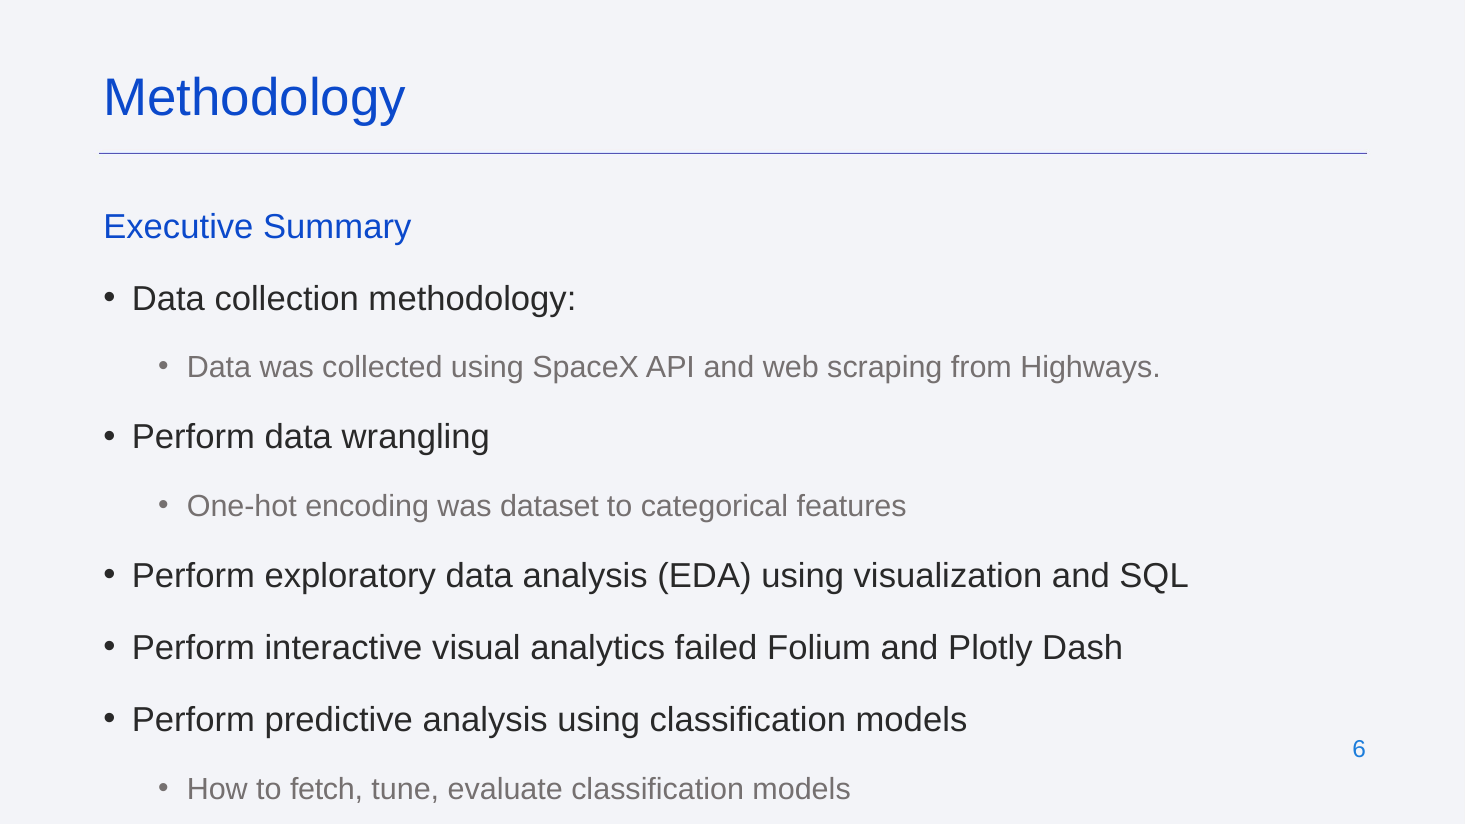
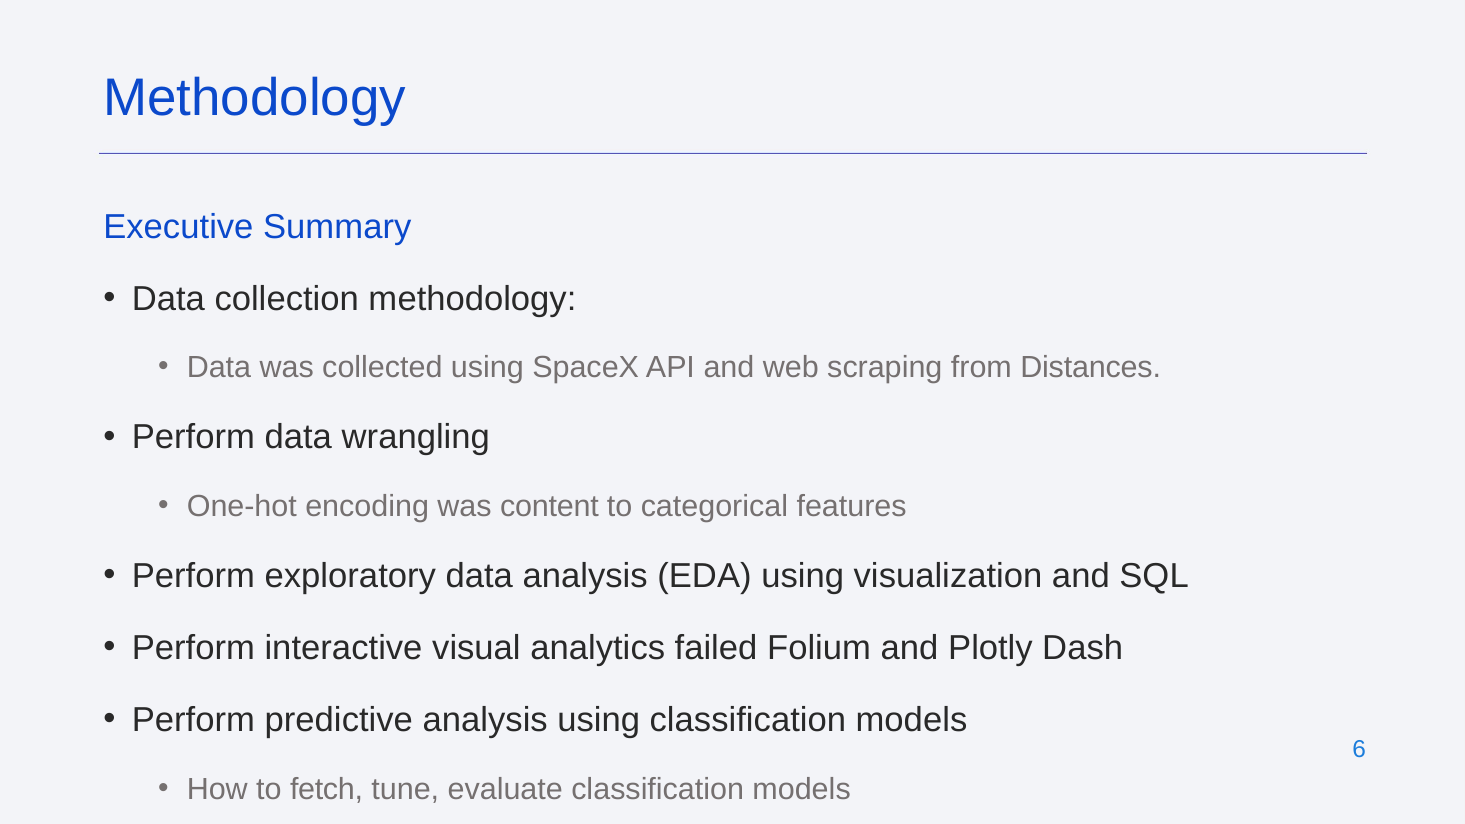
Highways: Highways -> Distances (1091, 368)
dataset: dataset -> content (549, 506)
